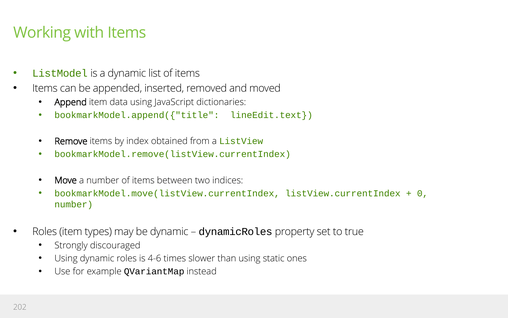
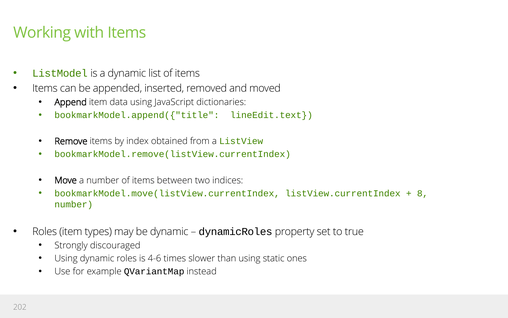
0: 0 -> 8 (423, 193)
